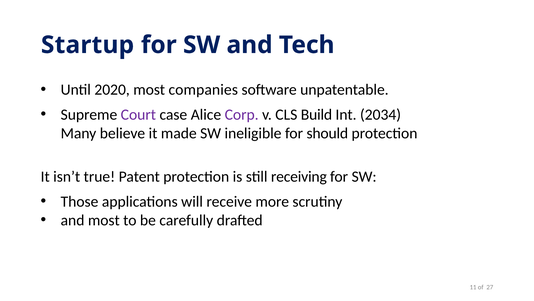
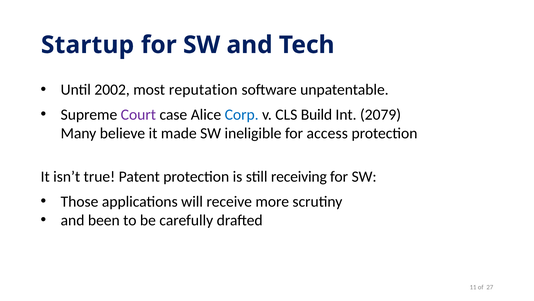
2020: 2020 -> 2002 (112, 90)
companies: companies -> reputation (203, 90)
Corp colour: purple -> blue (242, 114)
2034: 2034 -> 2079 (381, 114)
should: should -> access (327, 133)
and most: most -> been (104, 220)
